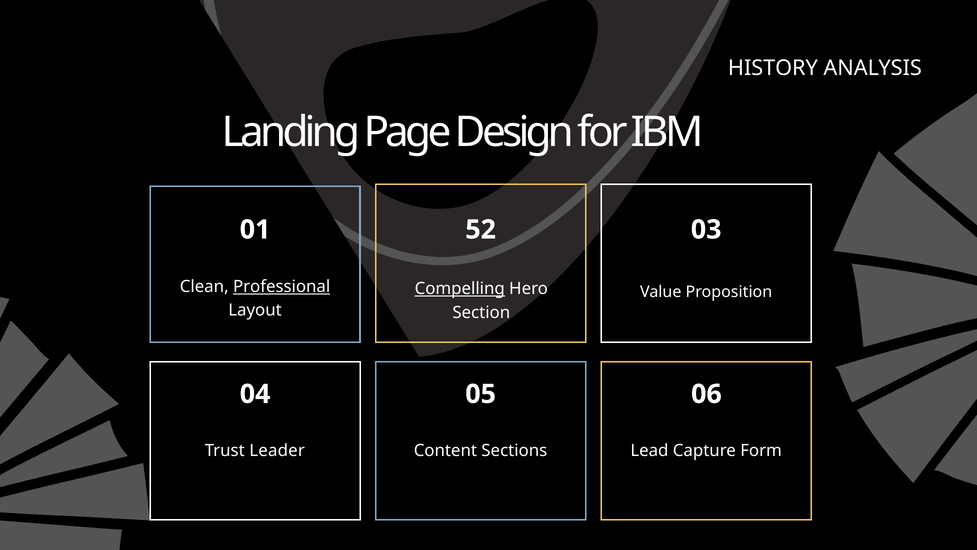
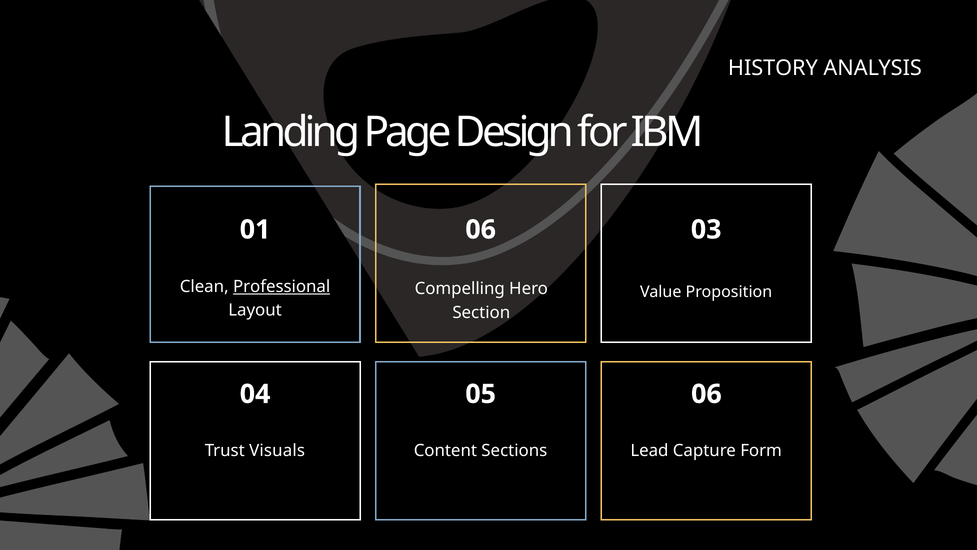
01 52: 52 -> 06 (481, 229)
Compelling underline: present -> none (460, 289)
Leader: Leader -> Visuals (277, 450)
